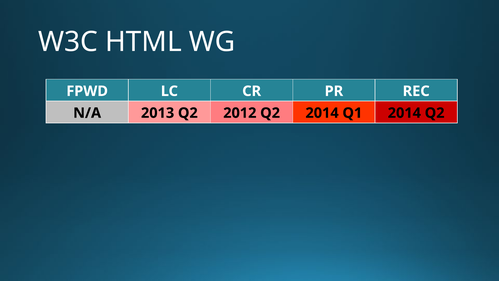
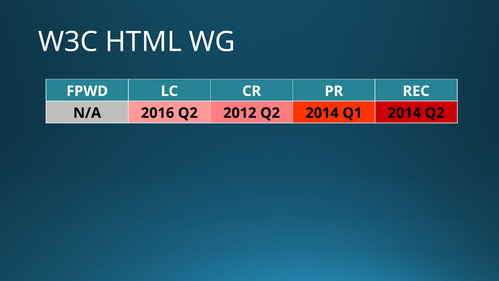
2013: 2013 -> 2016 (158, 113)
